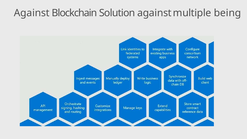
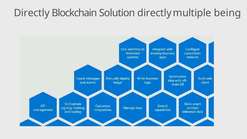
Against: Against -> Directly (32, 13)
Solution against: against -> directly (154, 13)
